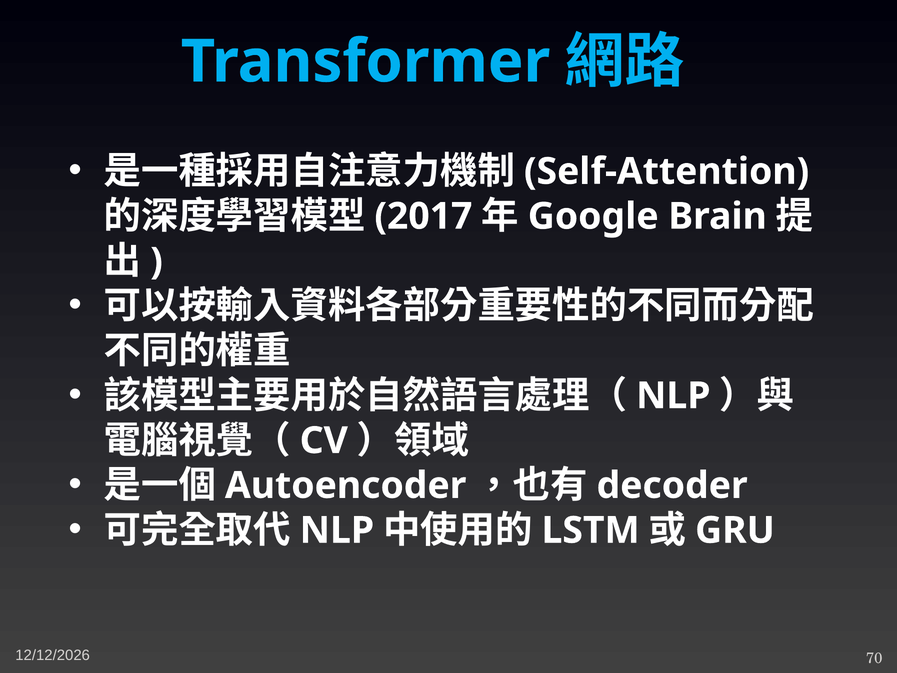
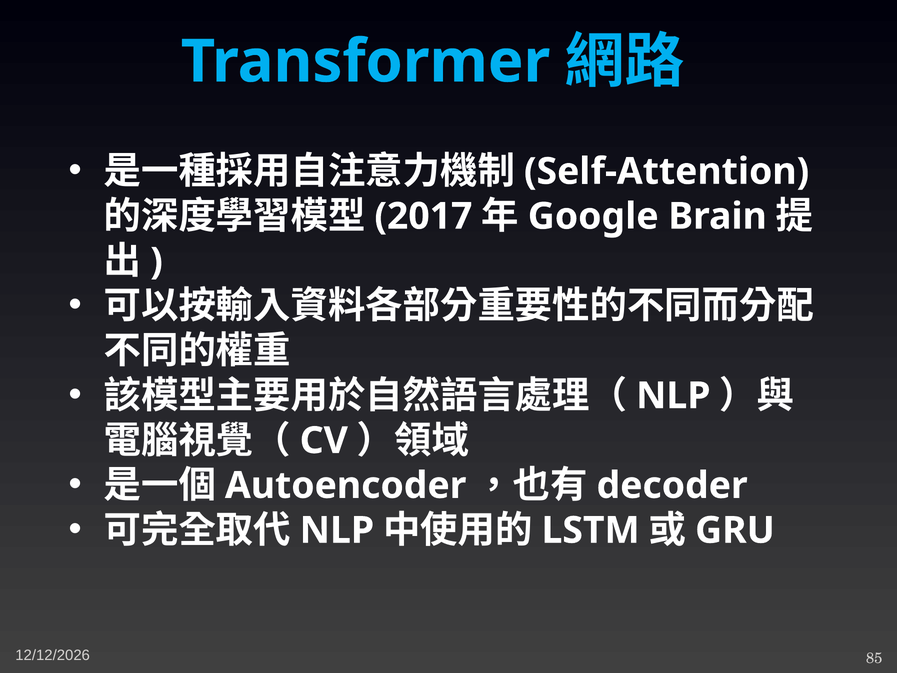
70: 70 -> 85 (874, 658)
